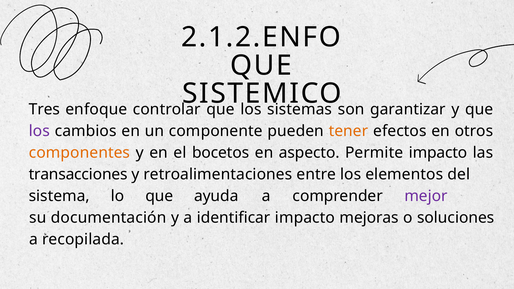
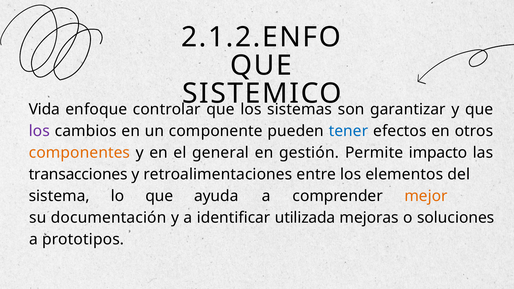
Tres: Tres -> Vida (44, 110)
tener colour: orange -> blue (348, 131)
bocetos: bocetos -> general (221, 153)
aspecto: aspecto -> gestión (309, 153)
mejor colour: purple -> orange (426, 196)
identificar impacto: impacto -> utilizada (305, 218)
recopilada: recopilada -> prototipos (83, 240)
